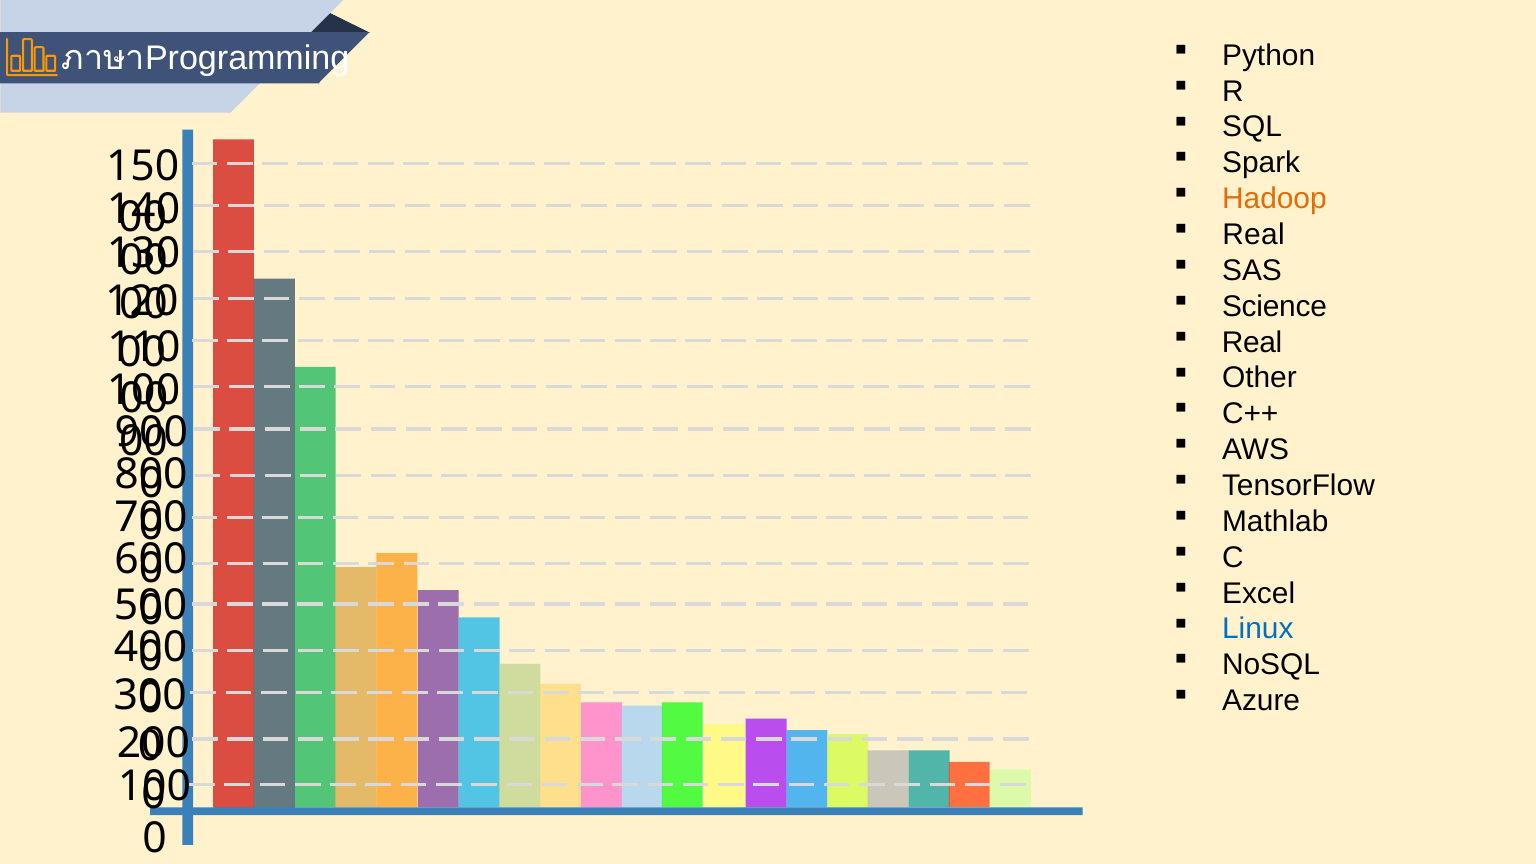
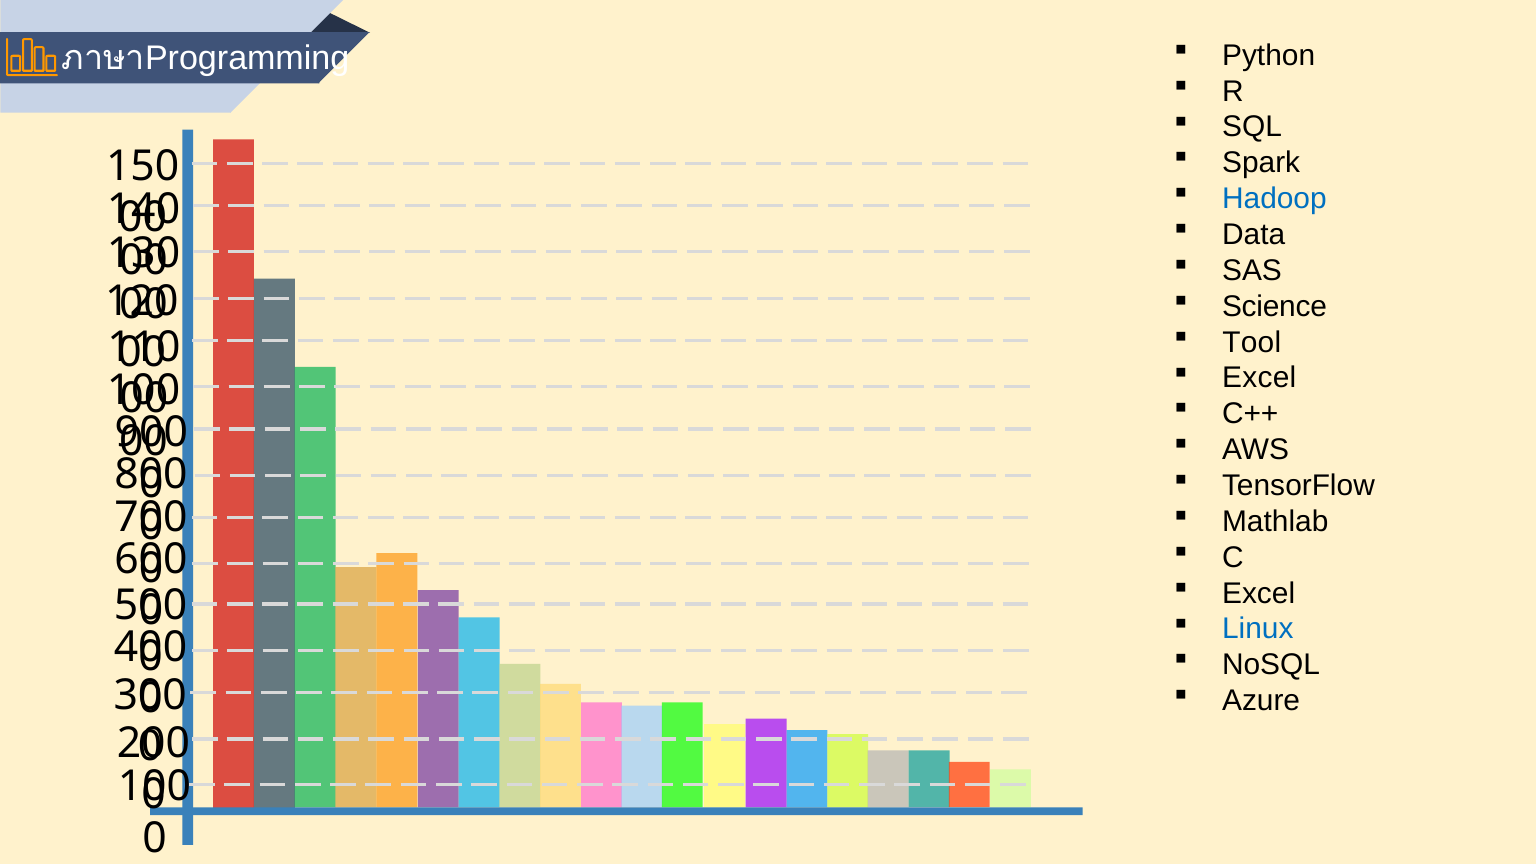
Hadoop colour: orange -> blue (1274, 199)
Real: Real -> Data (1254, 235)
Real: Real -> Tool (1252, 342)
Other: Other -> Excel (1259, 378)
